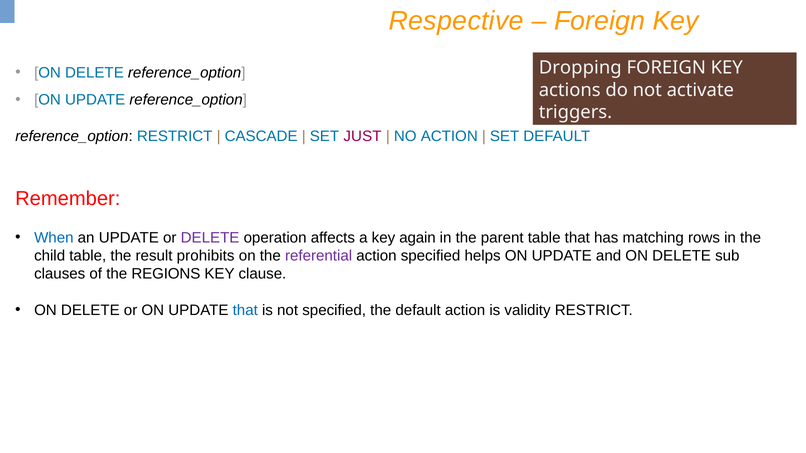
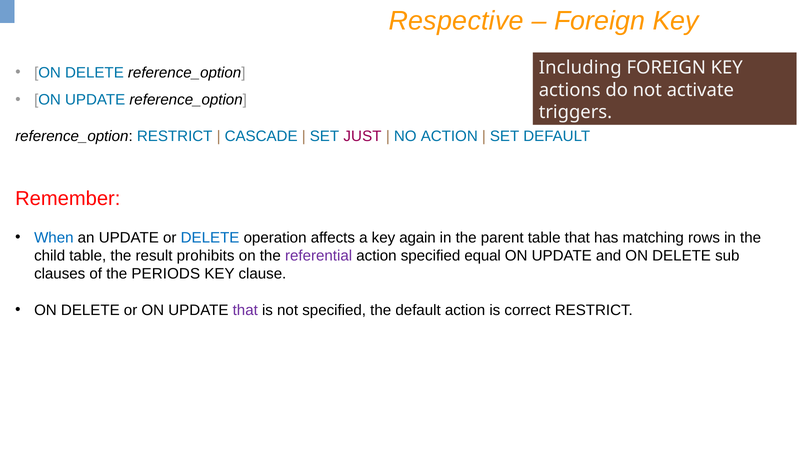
Dropping: Dropping -> Including (580, 68)
DELETE colour: purple -> blue (210, 238)
helps: helps -> equal (483, 256)
REGIONS: REGIONS -> PERIODS (166, 274)
that colour: blue -> purple (245, 310)
validity: validity -> correct (528, 310)
